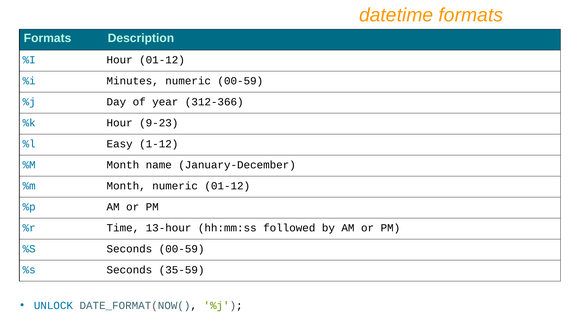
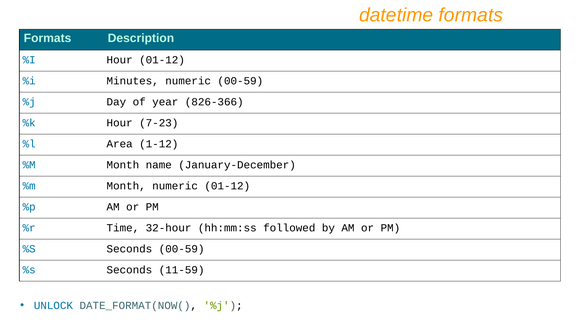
312-366: 312-366 -> 826-366 (214, 102)
9-23: 9-23 -> 7-23 (159, 123)
Easy: Easy -> Area (120, 144)
13-hour: 13-hour -> 32-hour (169, 228)
35-59: 35-59 -> 11-59 (182, 270)
